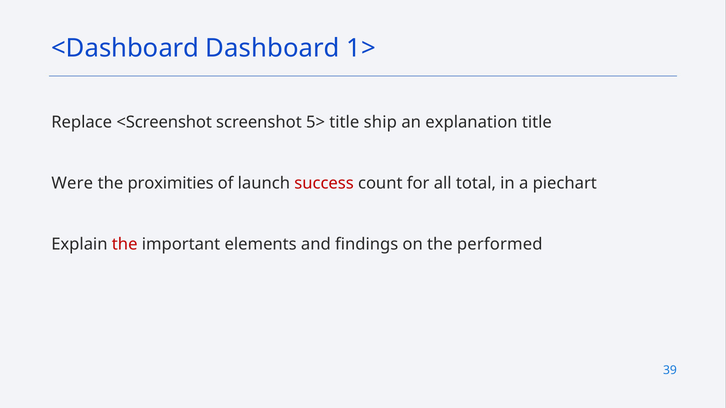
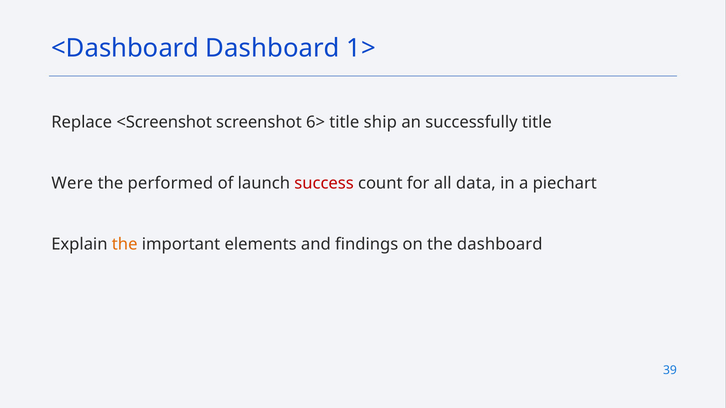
5>: 5> -> 6> (316, 123)
explanation: explanation -> successfully (471, 123)
proximities: proximities -> performed (170, 184)
total: total -> data (476, 184)
the colour: red -> orange (125, 245)
the performed: performed -> dashboard (500, 245)
